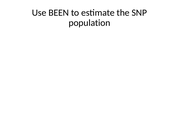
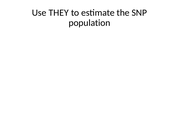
BEEN: BEEN -> THEY (59, 13)
